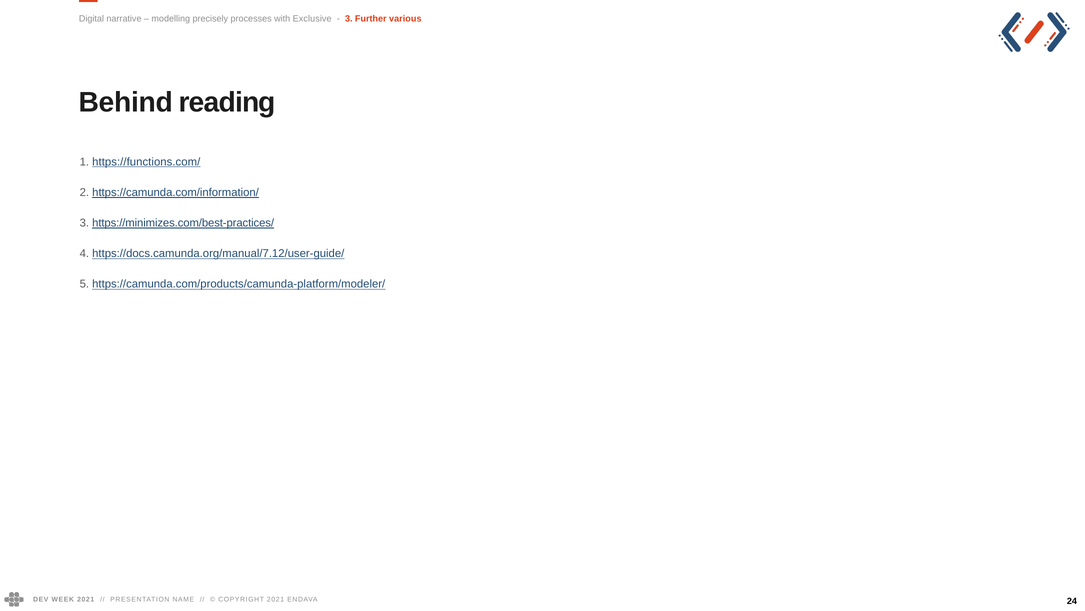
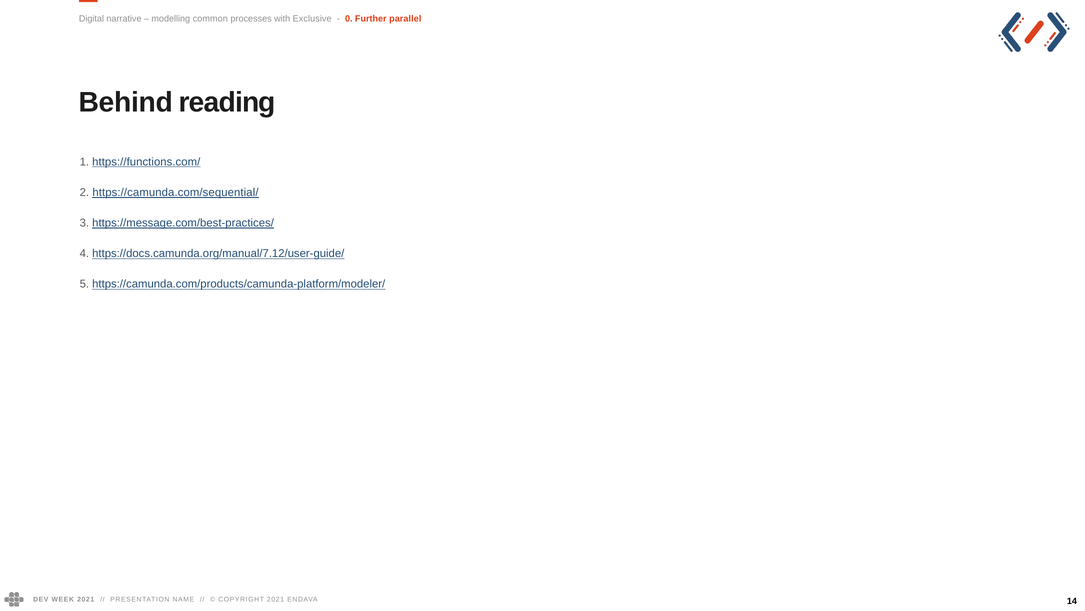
precisely: precisely -> common (210, 19)
3: 3 -> 0 (349, 19)
various: various -> parallel (405, 19)
https://camunda.com/information/: https://camunda.com/information/ -> https://camunda.com/sequential/ (175, 192)
https://minimizes.com/best-practices/: https://minimizes.com/best-practices/ -> https://message.com/best-practices/ (183, 223)
24: 24 -> 14 (1072, 601)
